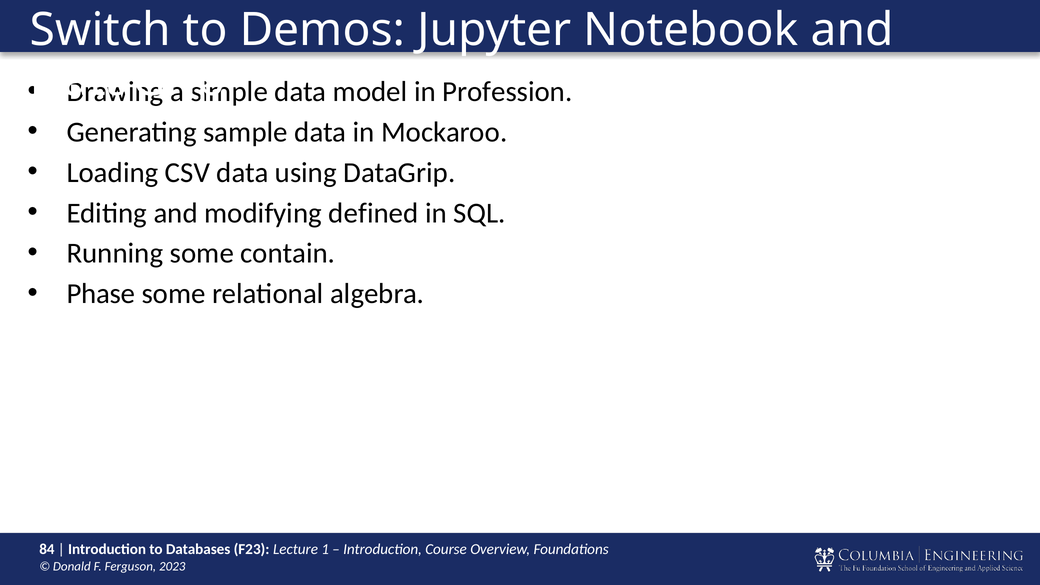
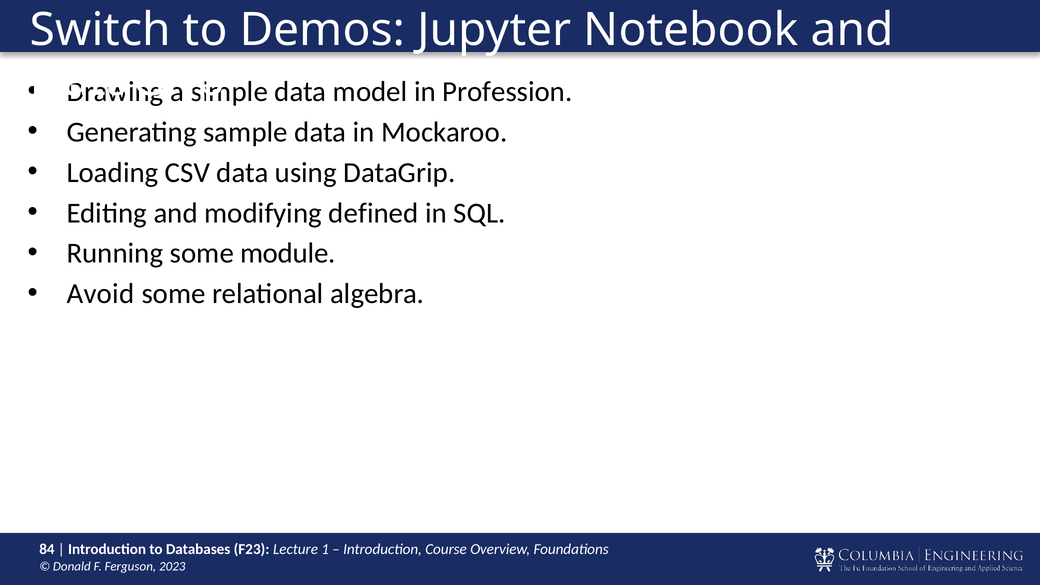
contain: contain -> module (288, 253)
Phase: Phase -> Avoid (101, 294)
